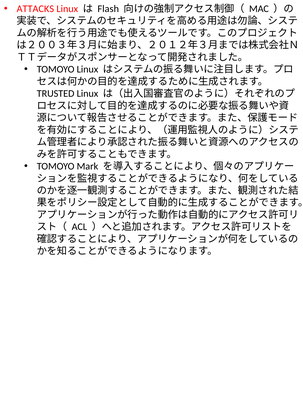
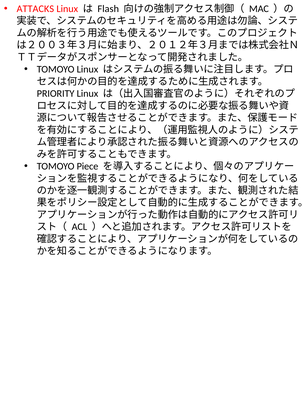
TRUSTED: TRUSTED -> PRIORITY (56, 94)
Mark: Mark -> Piece (87, 166)
